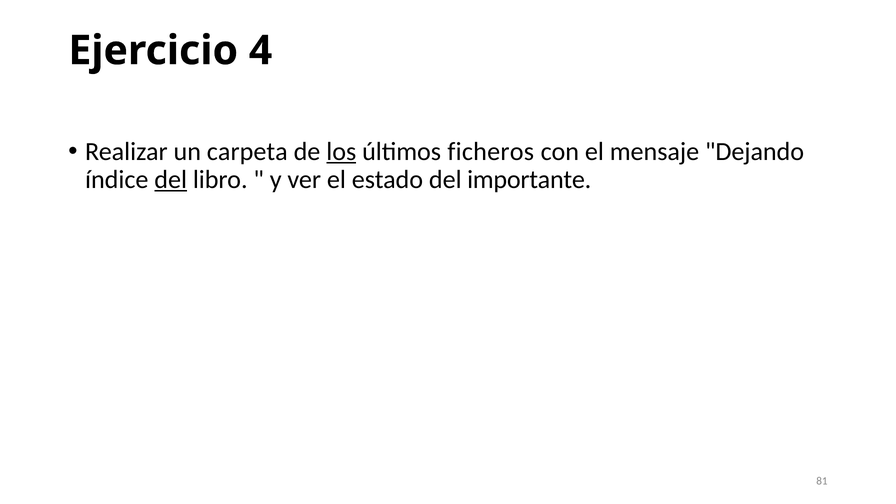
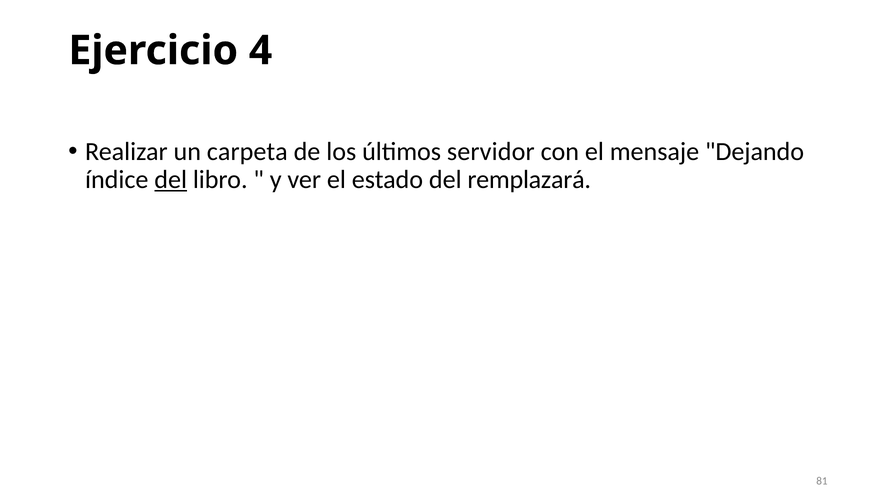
los underline: present -> none (341, 151)
ficheros: ficheros -> servidor (491, 151)
importante: importante -> remplazará (529, 180)
